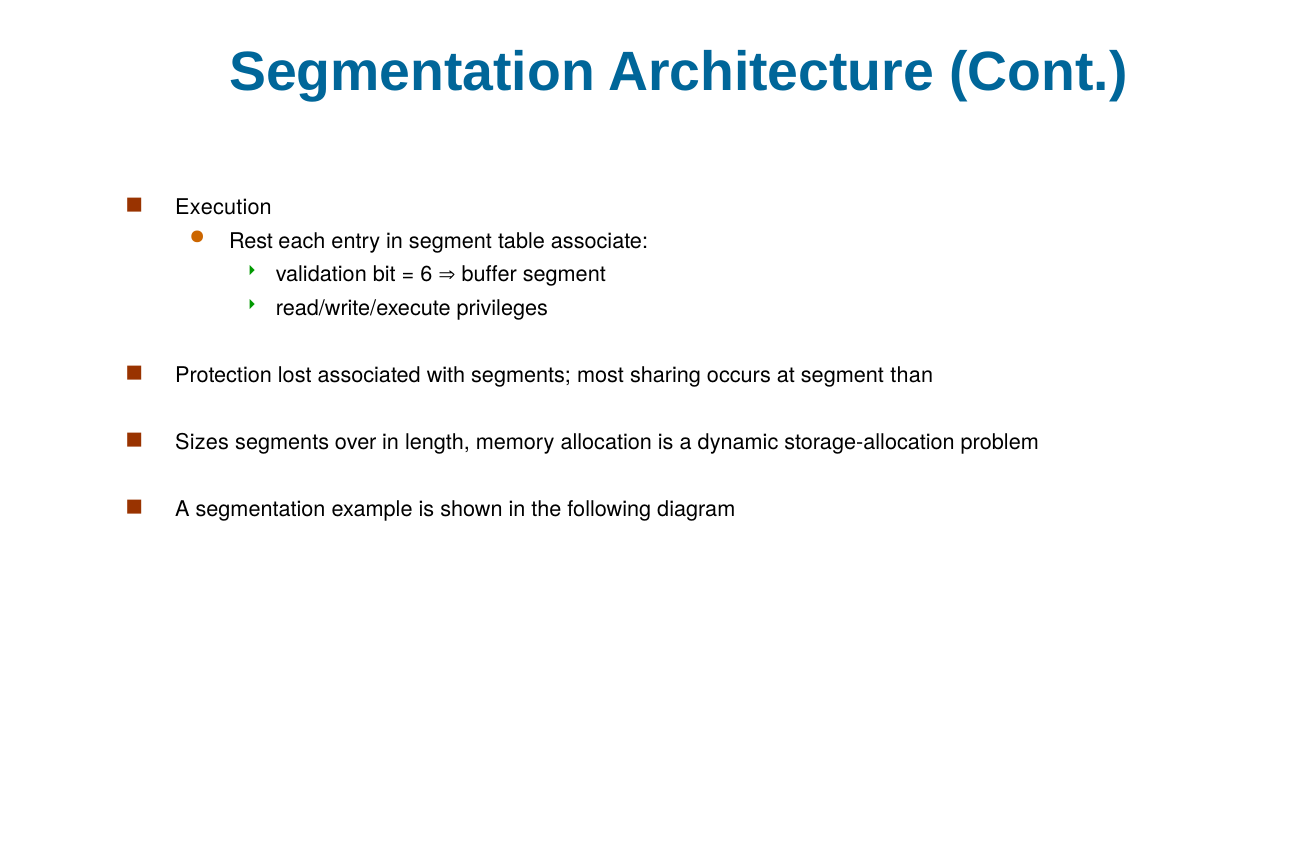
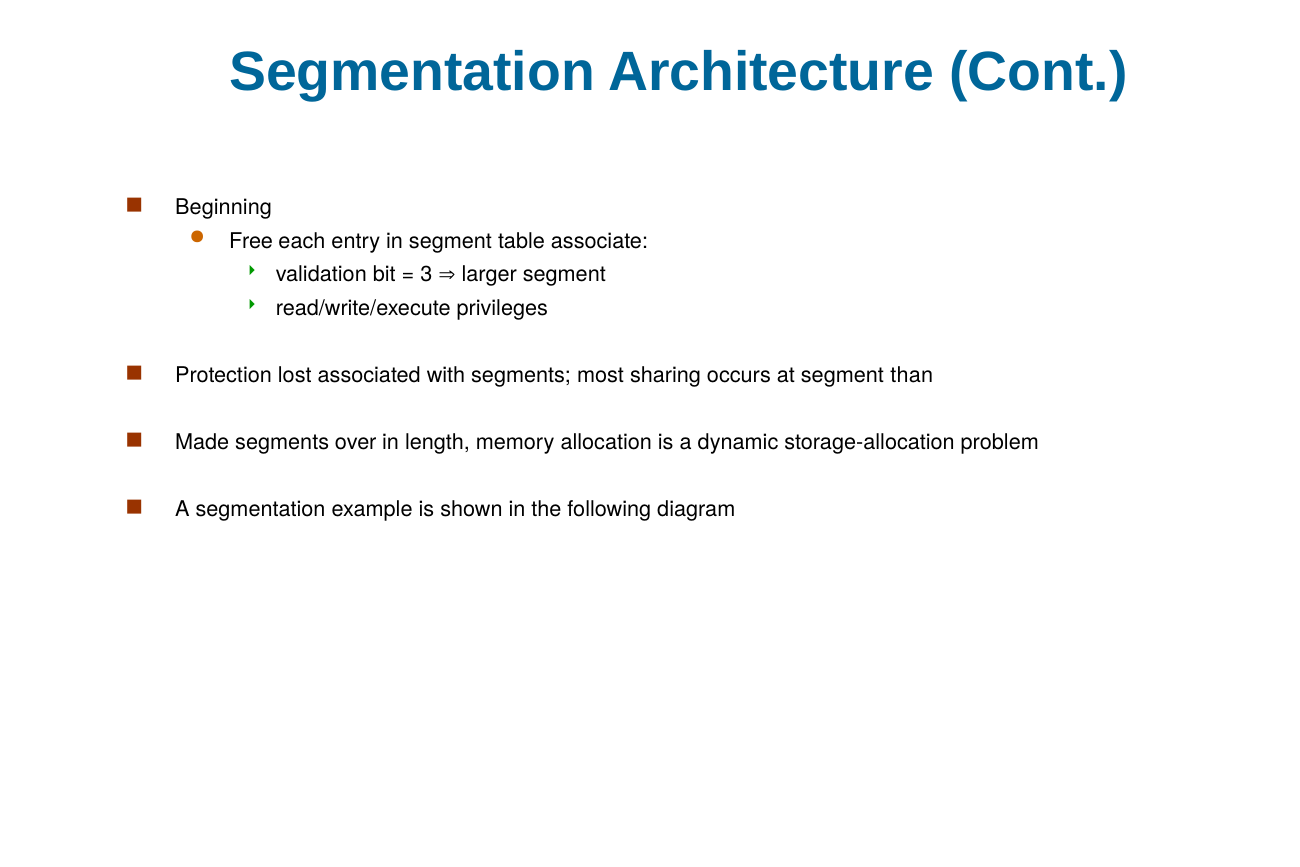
Execution: Execution -> Beginning (224, 207)
Rest: Rest -> Free (251, 241)
6: 6 -> 3 (426, 275)
buffer: buffer -> larger (489, 275)
Sizes: Sizes -> Made (202, 442)
